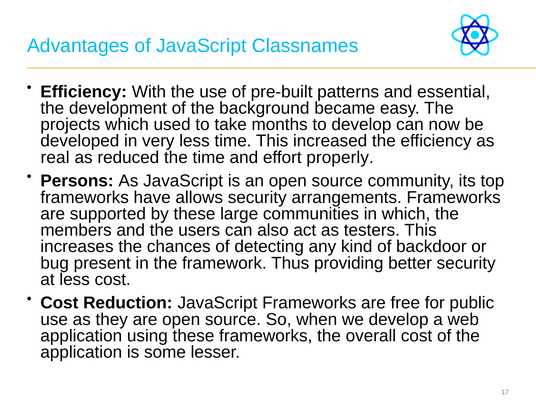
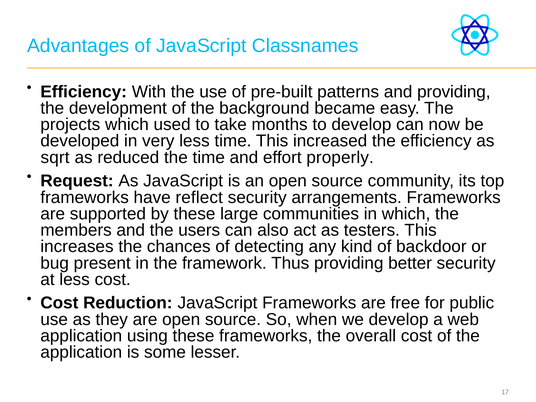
and essential: essential -> providing (454, 92)
real: real -> sqrt (55, 157)
Persons: Persons -> Request (77, 181)
allows: allows -> reflect (199, 197)
